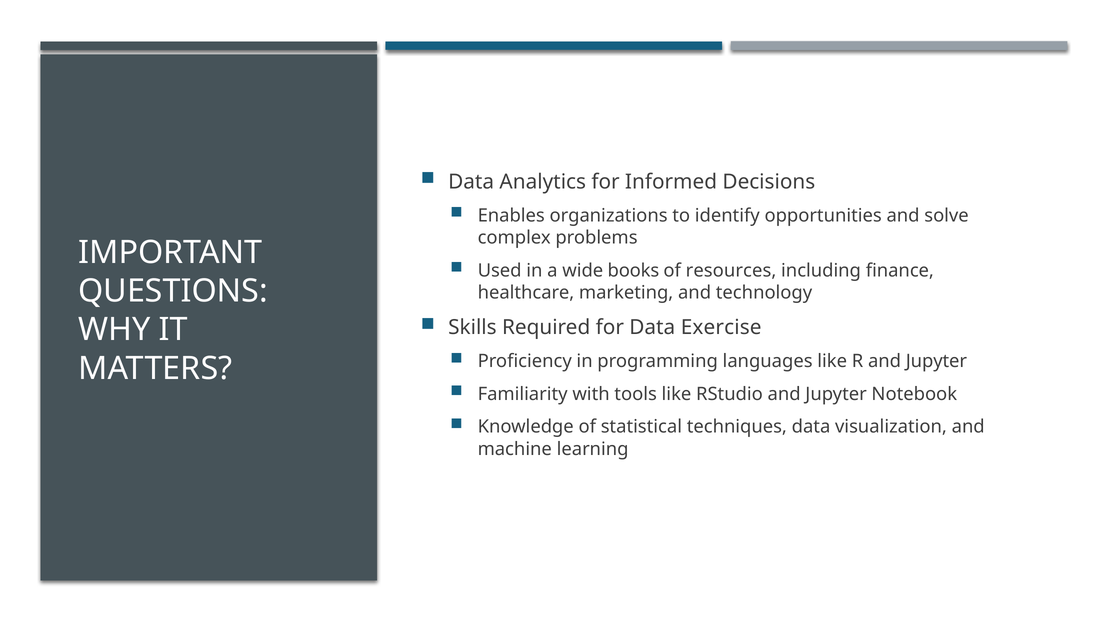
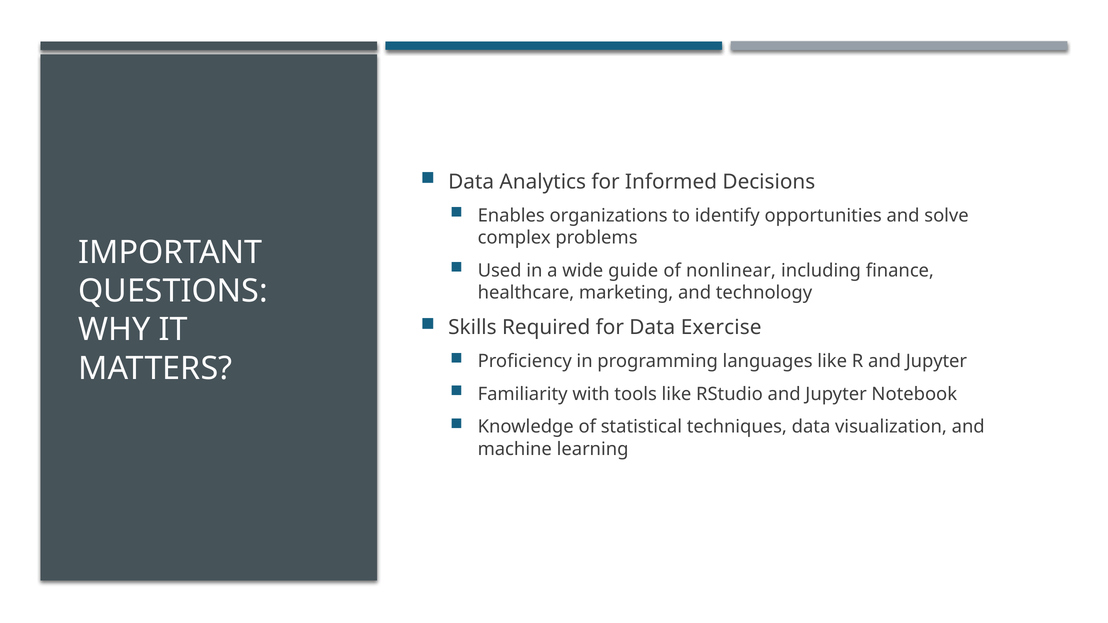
books: books -> guide (633, 271)
resources: resources -> nonlinear (731, 271)
